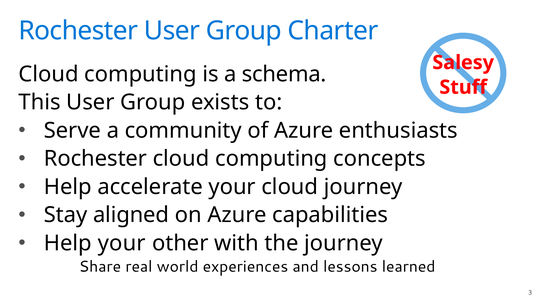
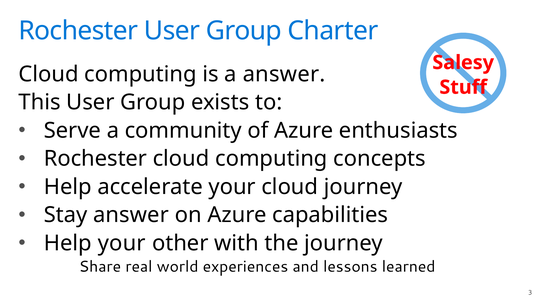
a schema: schema -> answer (284, 74)
Stay aligned: aligned -> answer (131, 215)
